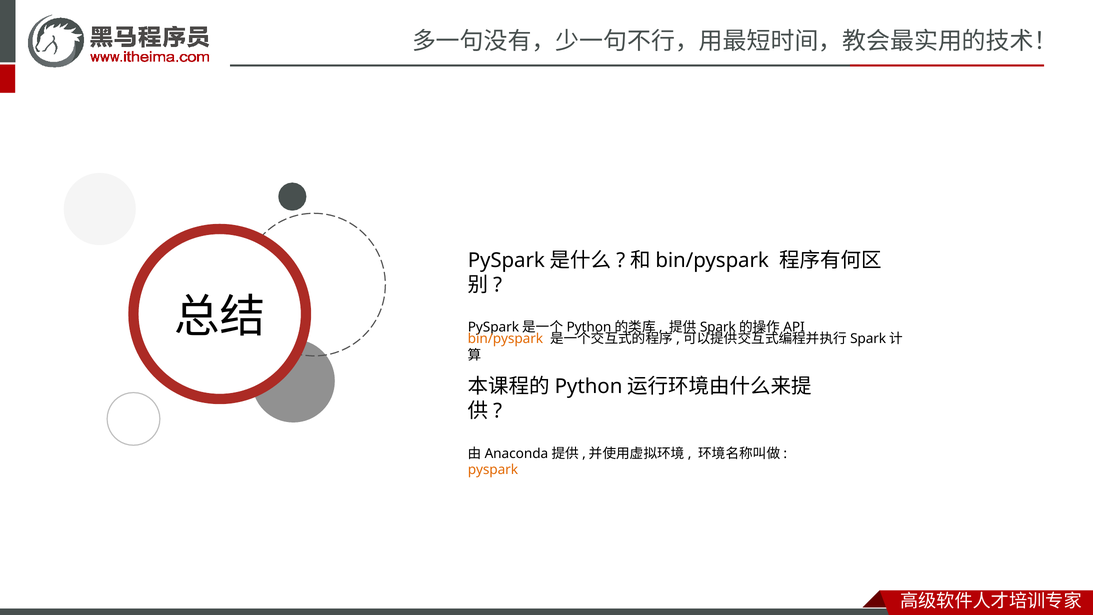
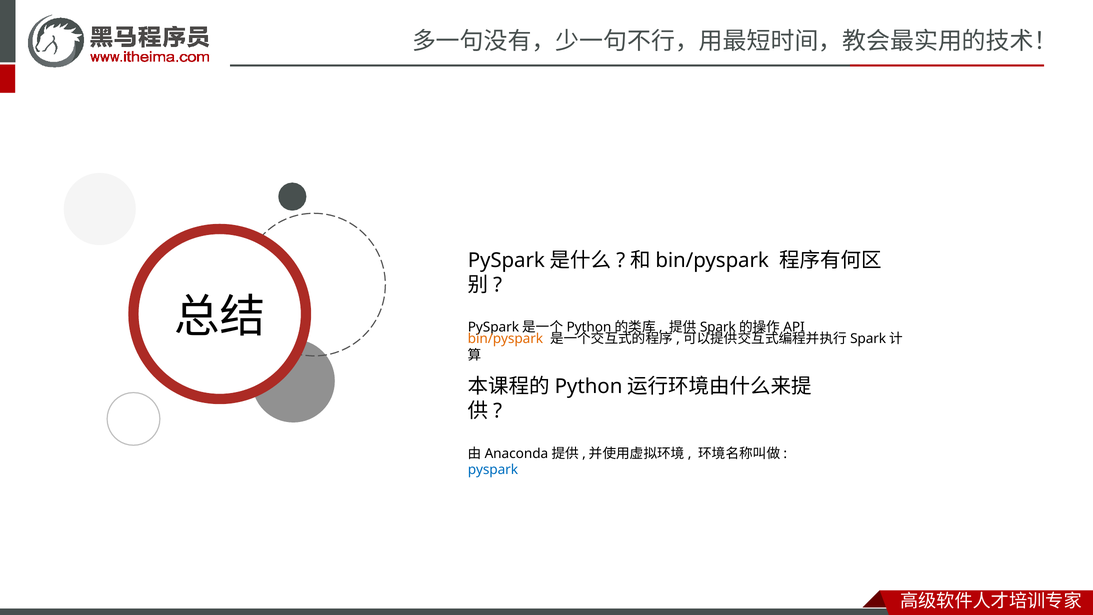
pyspark colour: orange -> blue (493, 470)
